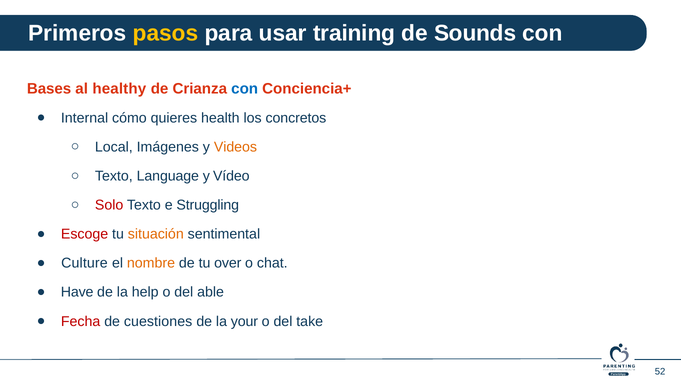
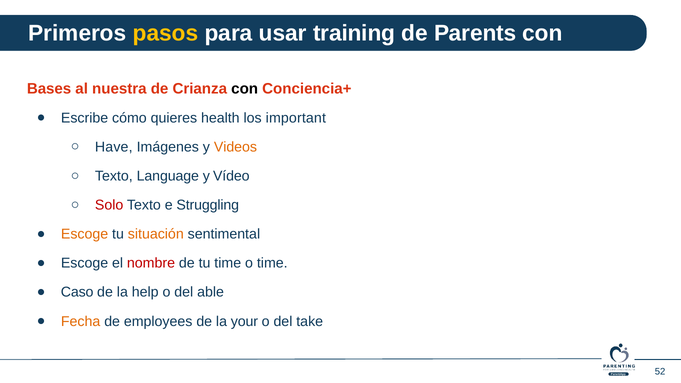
Sounds: Sounds -> Parents (475, 33)
healthy: healthy -> nuestra (119, 89)
con colour: blue -> black (245, 89)
Internal: Internal -> Escribe (85, 118)
concretos: concretos -> important (296, 118)
Local: Local -> Have (114, 147)
Escoge colour: red -> orange (85, 234)
Culture: Culture -> Escoge (85, 263)
nombre colour: orange -> red (151, 263)
tu over: over -> time (228, 263)
o chat: chat -> time (272, 263)
Have: Have -> Caso (77, 292)
Fecha colour: red -> orange (81, 321)
cuestiones: cuestiones -> employees (158, 321)
